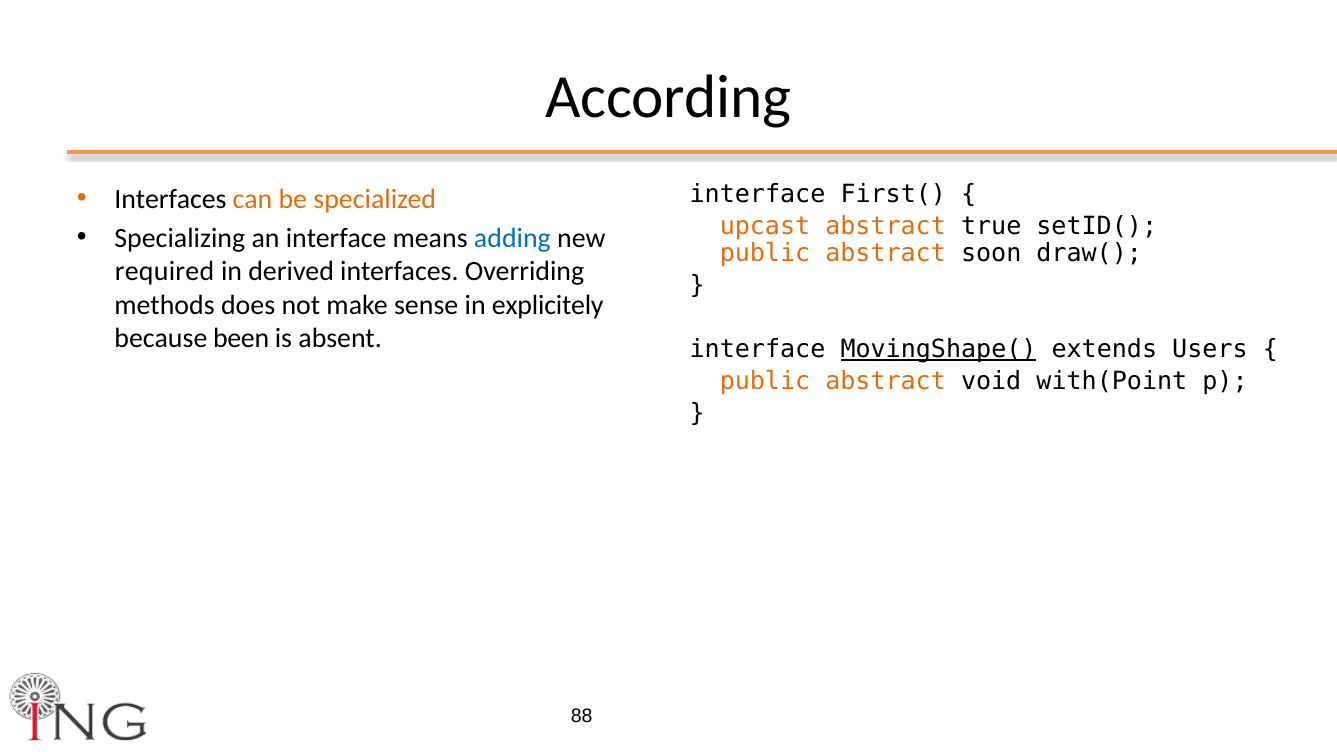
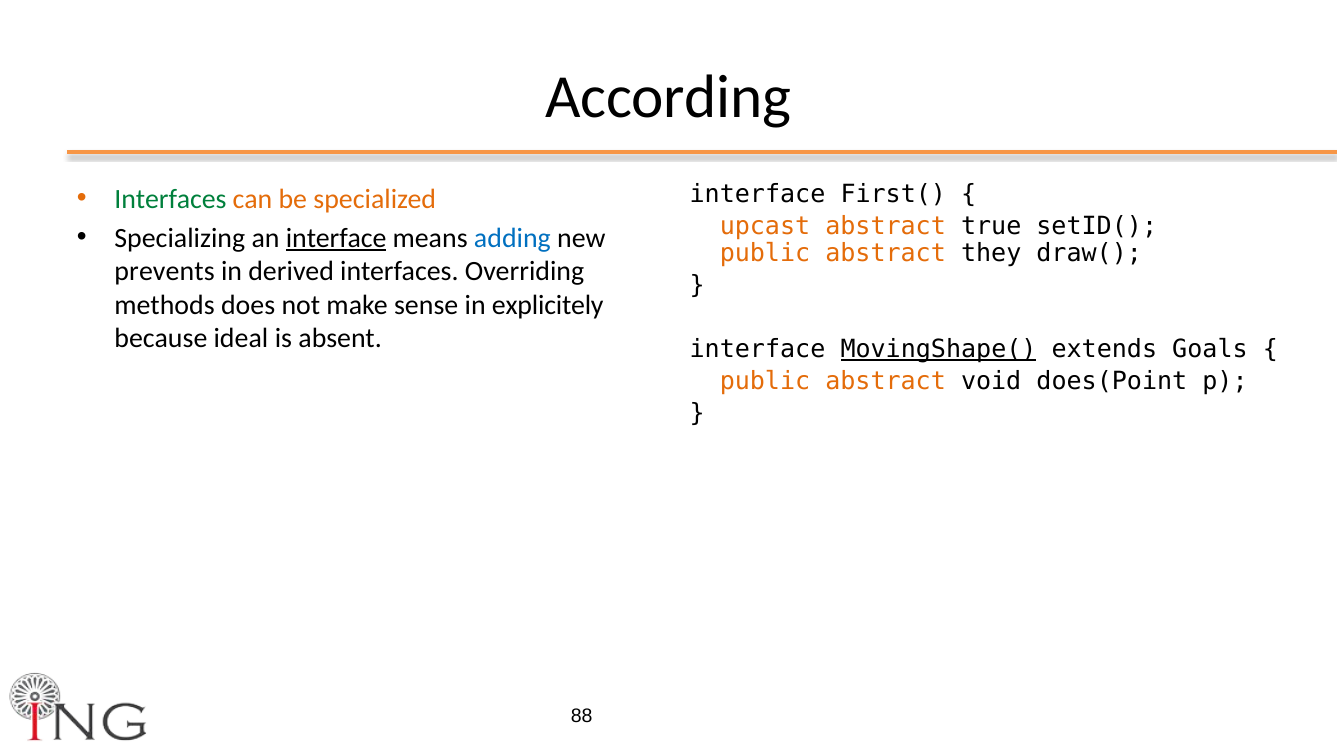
Interfaces colour: black -> green (171, 199)
interface underline: none -> present (336, 238)
soon: soon -> they (991, 253)
required: required -> prevents (165, 272)
been: been -> ideal (241, 339)
Users: Users -> Goals (1210, 349)
with(Point: with(Point -> does(Point (1112, 381)
